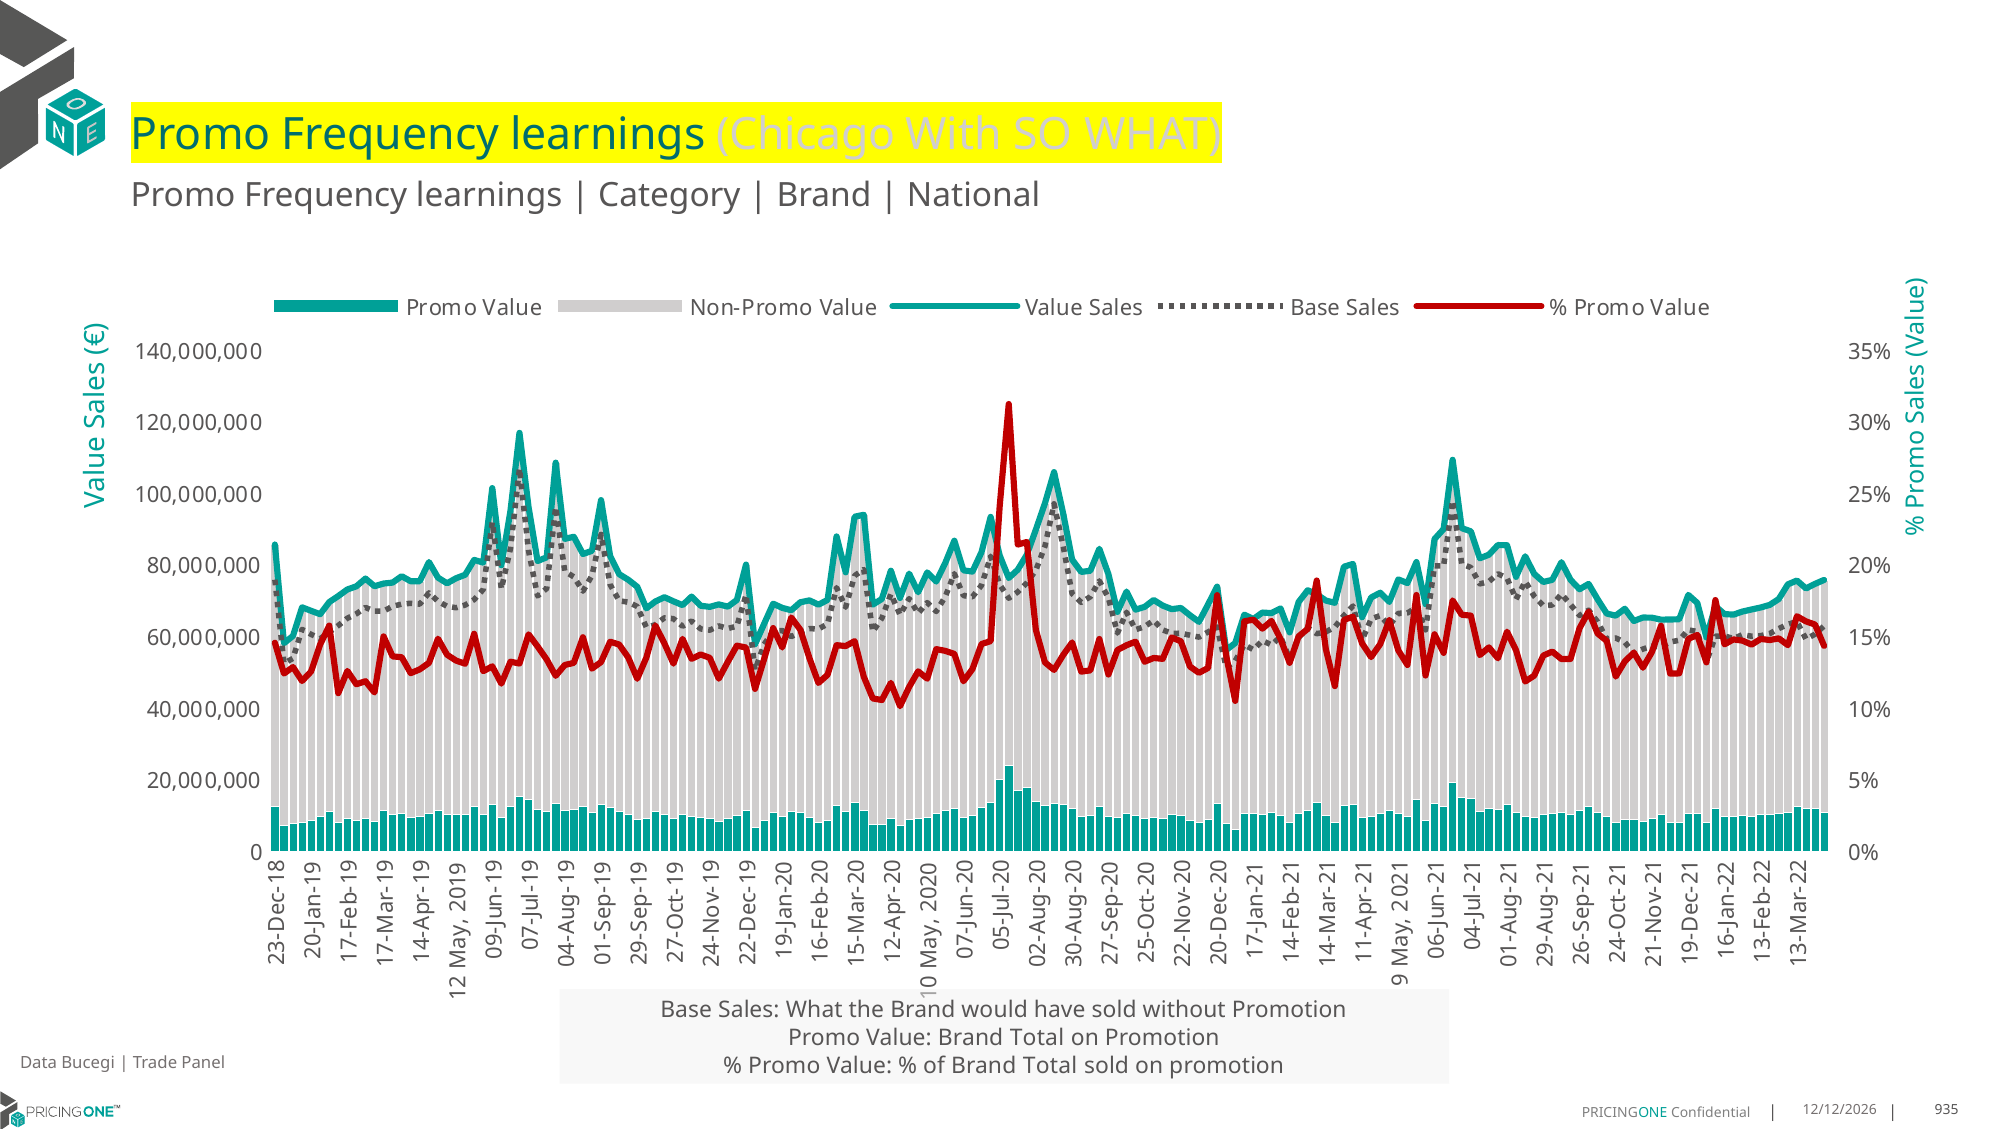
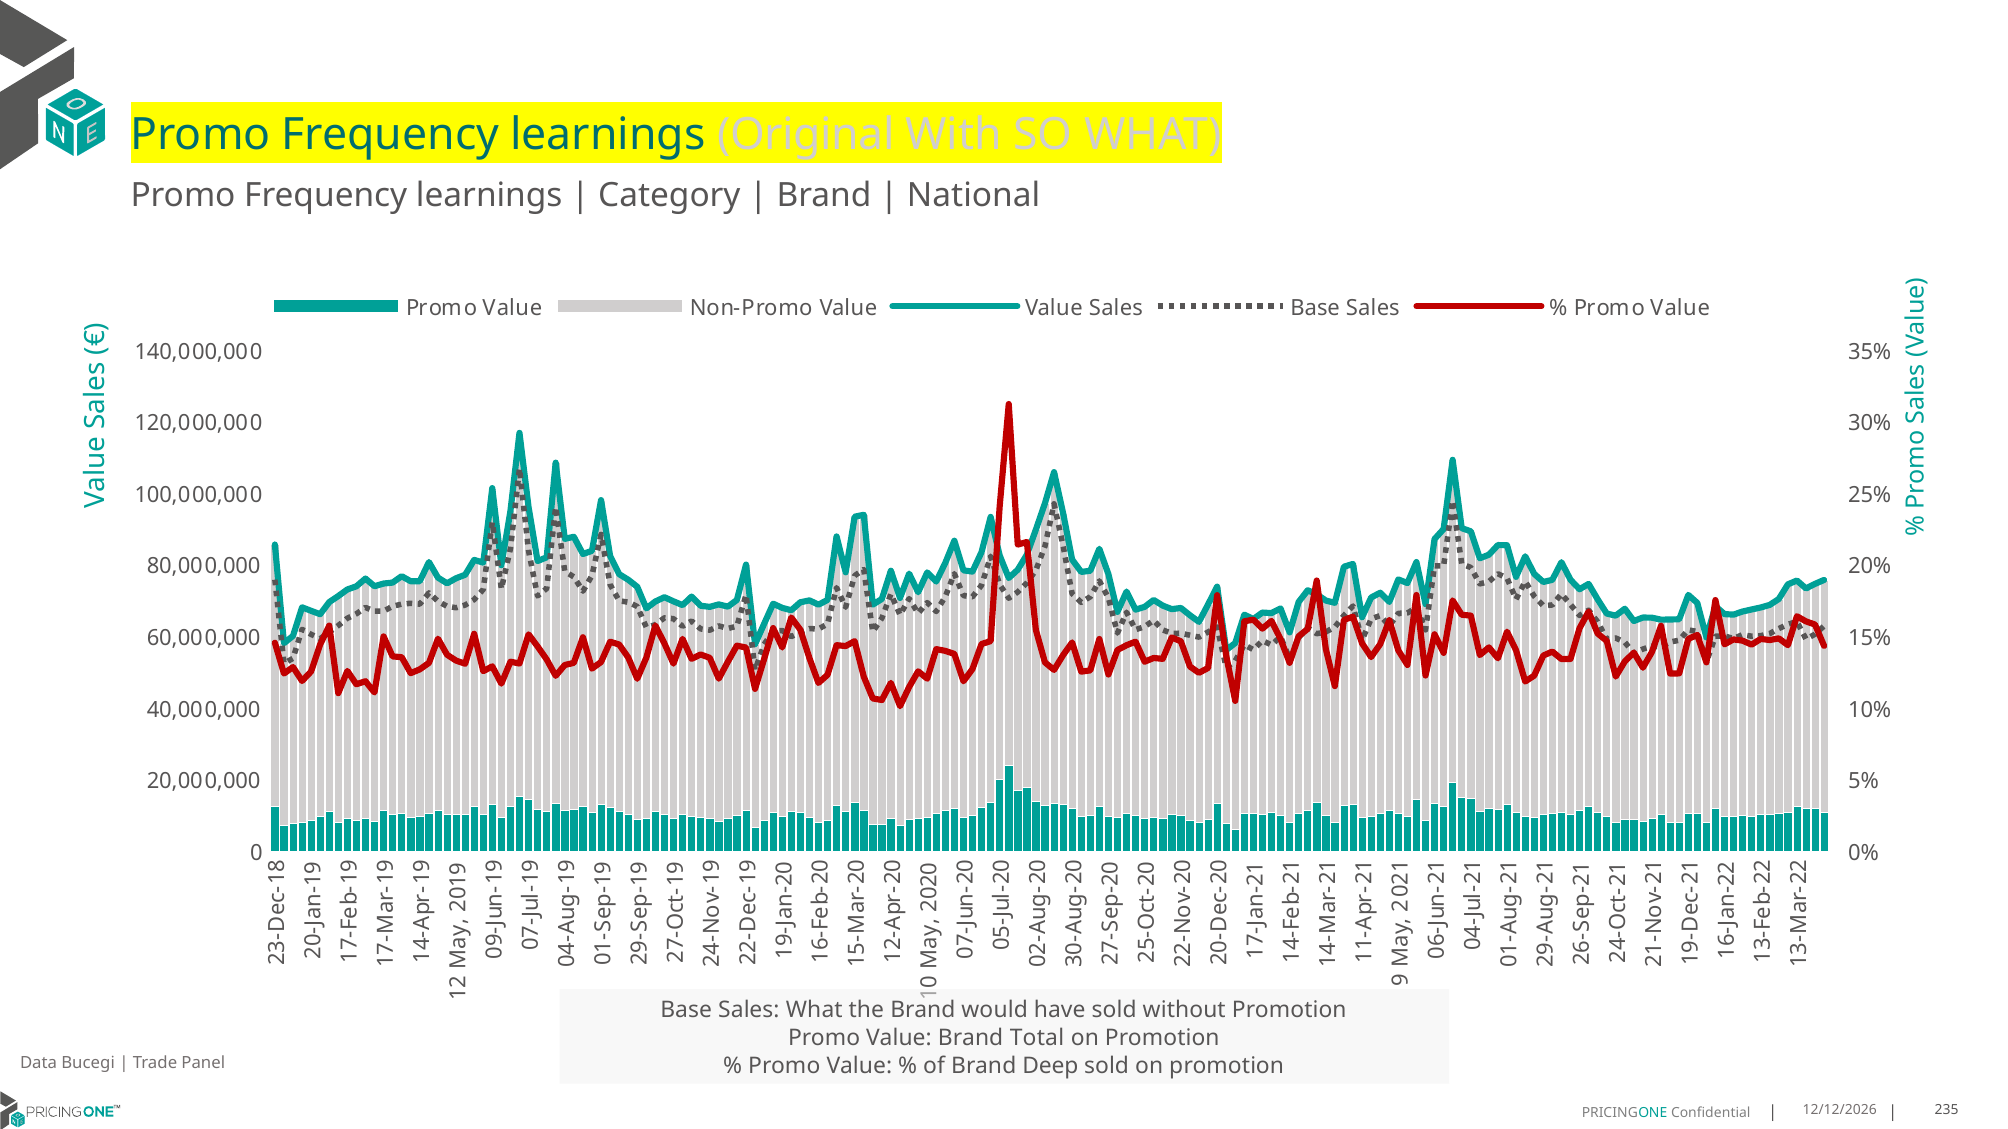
Chicago: Chicago -> Original (806, 135)
of Brand Total: Total -> Deep (1050, 1066)
935: 935 -> 235 (1947, 1111)
